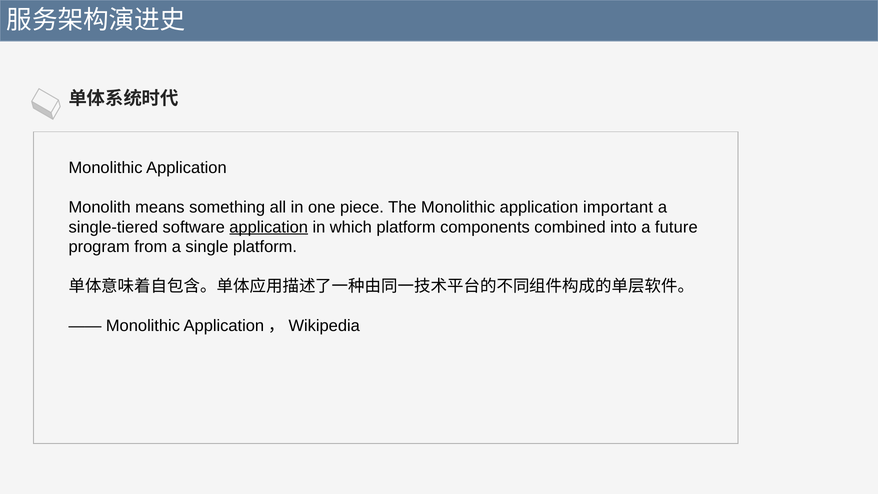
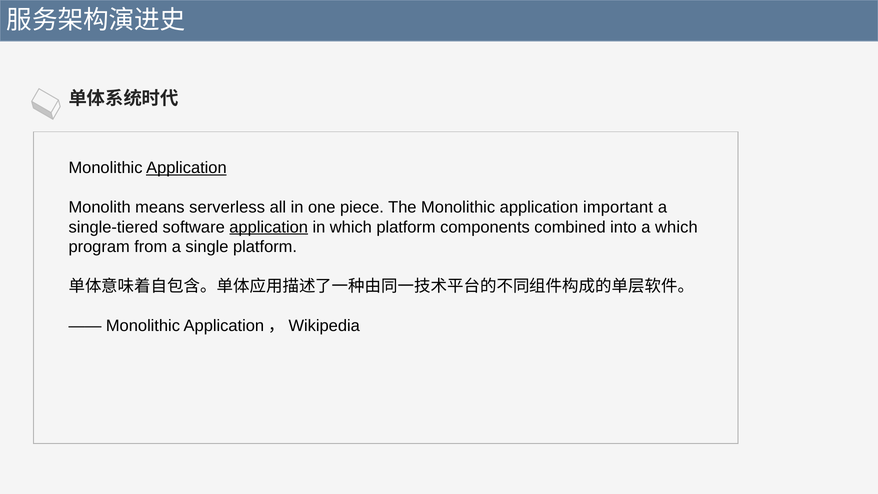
Application underline: none -> present (186, 168)
something: something -> serverless (227, 207)
a future: future -> which (676, 227)
